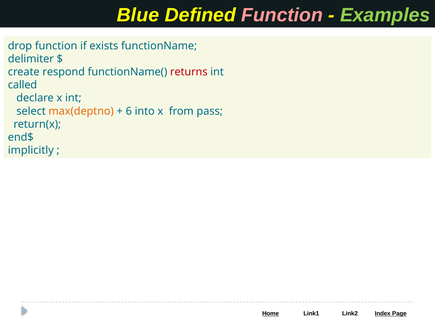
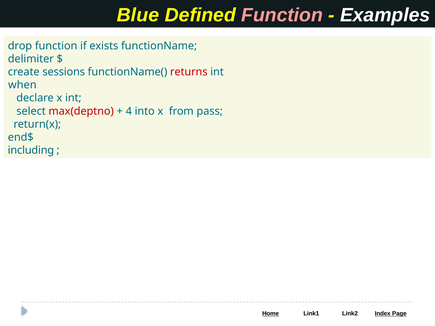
Examples colour: light green -> white (385, 15)
respond: respond -> sessions (64, 72)
called: called -> when (22, 85)
max(deptno colour: orange -> red (81, 111)
6: 6 -> 4 (129, 111)
implicitly: implicitly -> including (31, 150)
